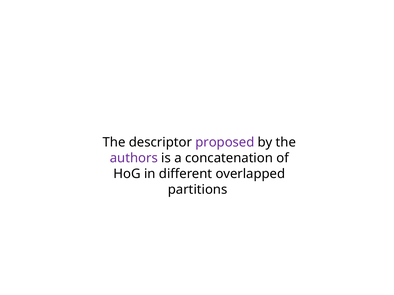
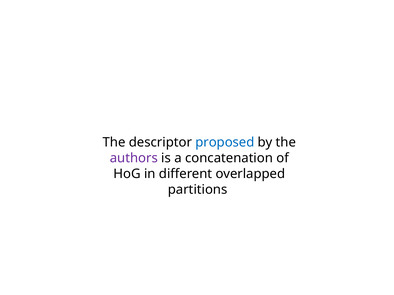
proposed colour: purple -> blue (225, 143)
